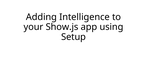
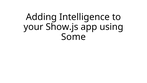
Setup: Setup -> Some (73, 37)
